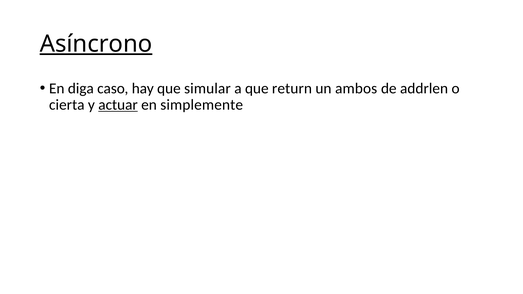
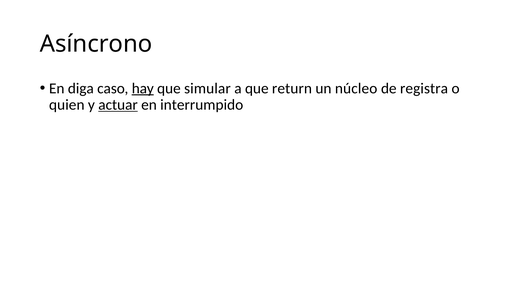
Asíncrono underline: present -> none (96, 44)
hay underline: none -> present (143, 88)
ambos: ambos -> núcleo (356, 88)
addrlen: addrlen -> registra (424, 88)
cierta: cierta -> quien (67, 105)
simplemente: simplemente -> interrumpido (202, 105)
